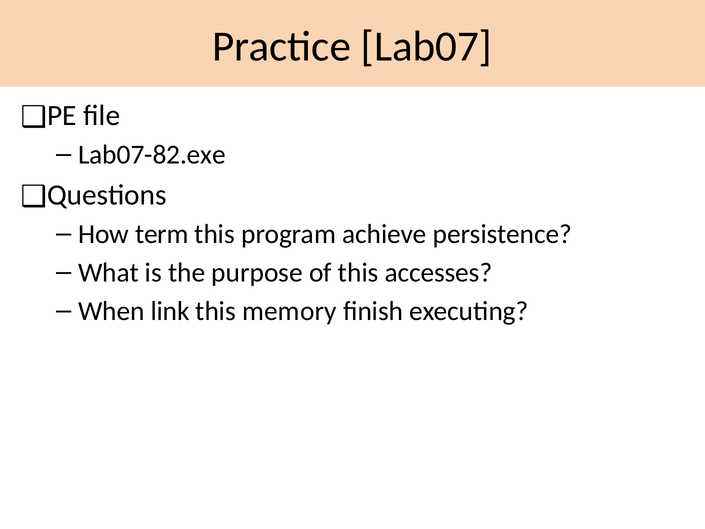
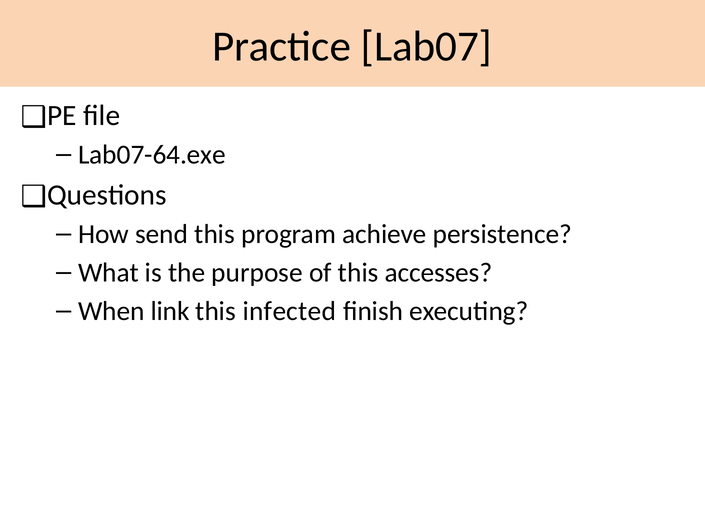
Lab07-82.exe: Lab07-82.exe -> Lab07-64.exe (152, 155)
term: term -> send (162, 234)
memory: memory -> infected (289, 311)
